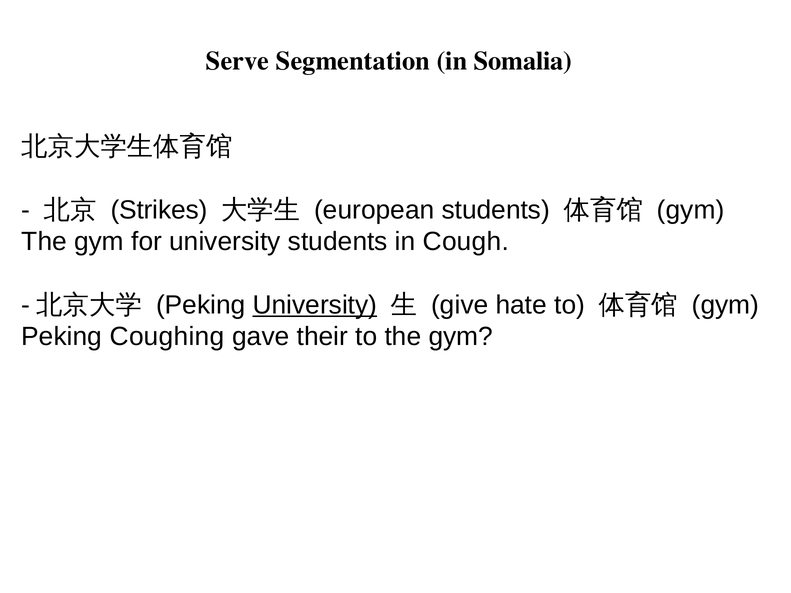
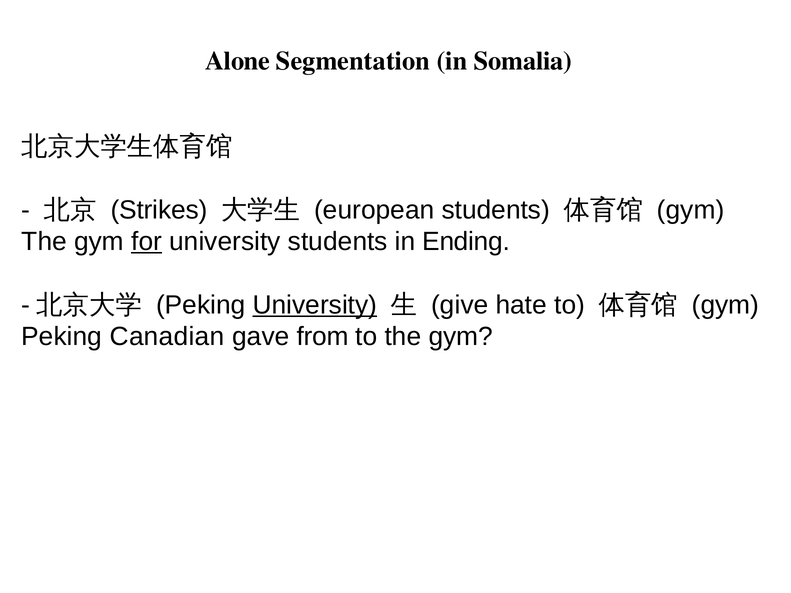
Serve: Serve -> Alone (238, 61)
for underline: none -> present (147, 242)
Cough: Cough -> Ending (466, 242)
Coughing: Coughing -> Canadian (167, 337)
their: their -> from (323, 337)
